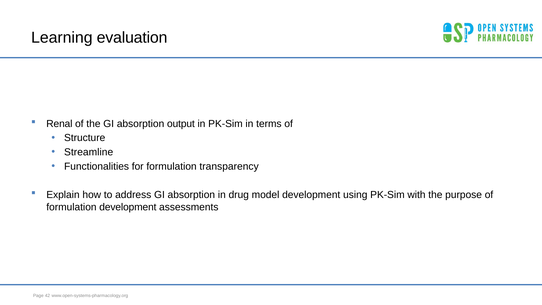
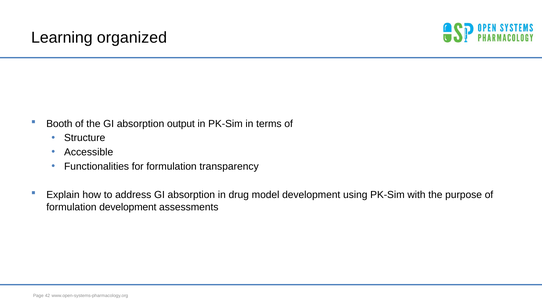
evaluation: evaluation -> organized (132, 37)
Renal: Renal -> Booth (59, 124)
Streamline: Streamline -> Accessible (89, 152)
